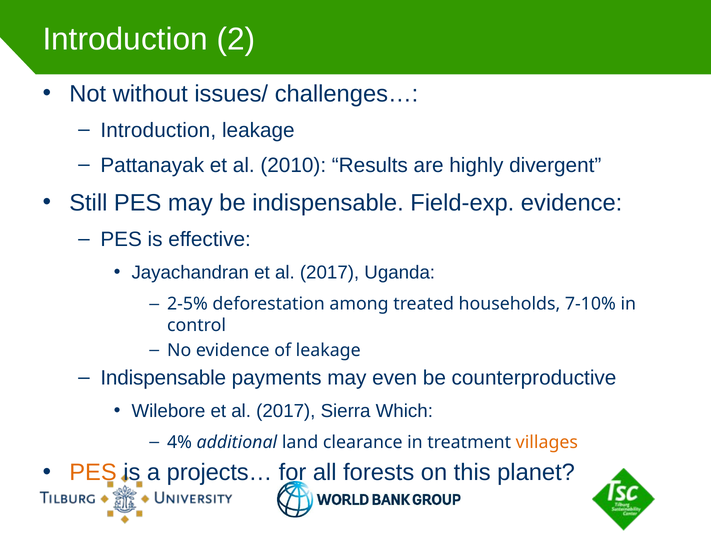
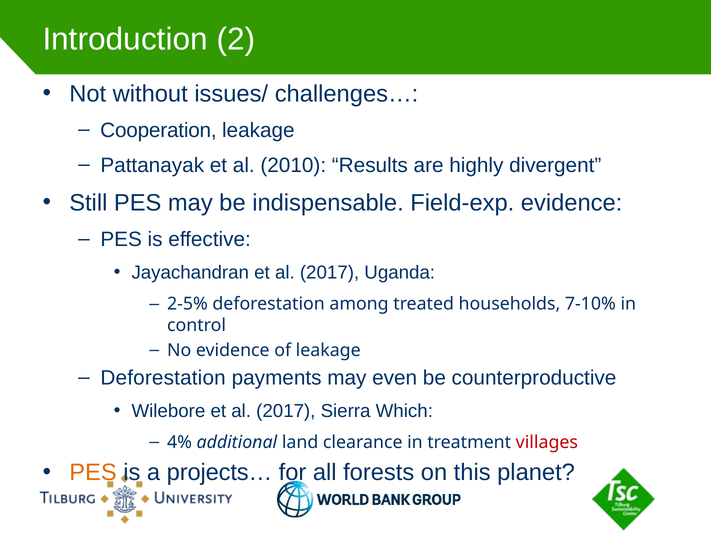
Introduction: Introduction -> Cooperation (158, 130)
Indispensable: Indispensable -> Deforestation (163, 377)
villages colour: orange -> red (547, 442)
